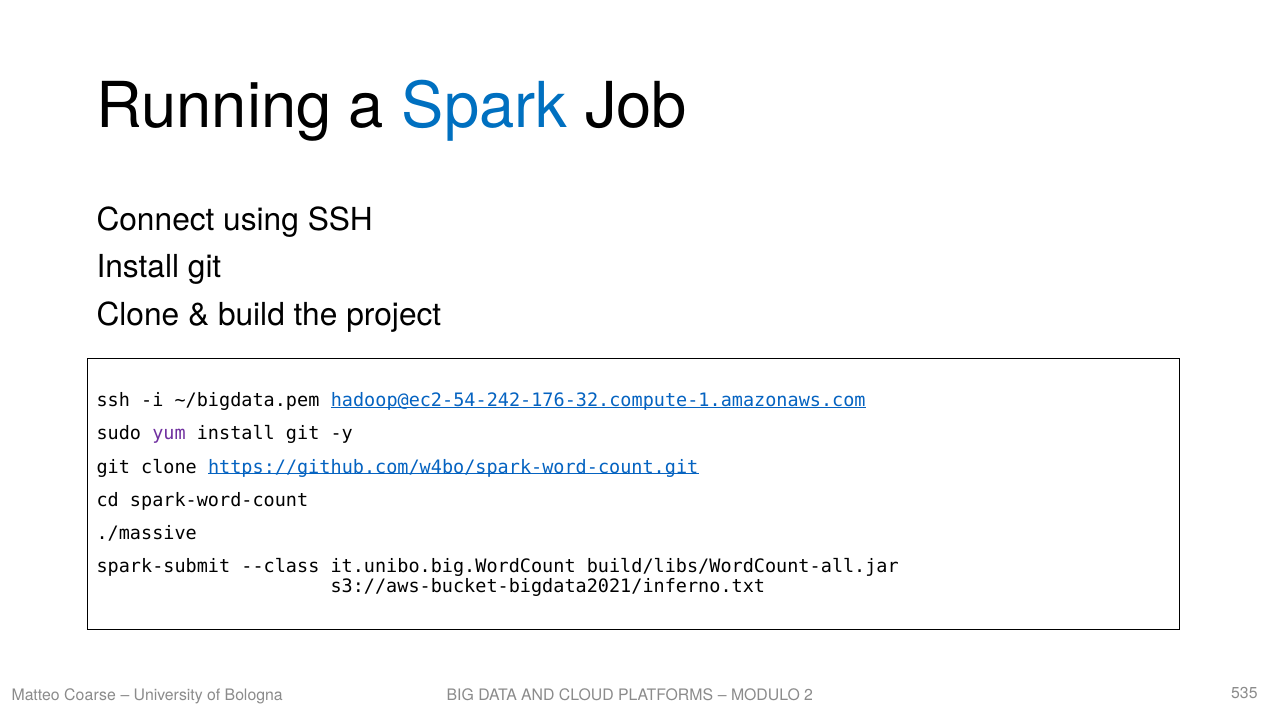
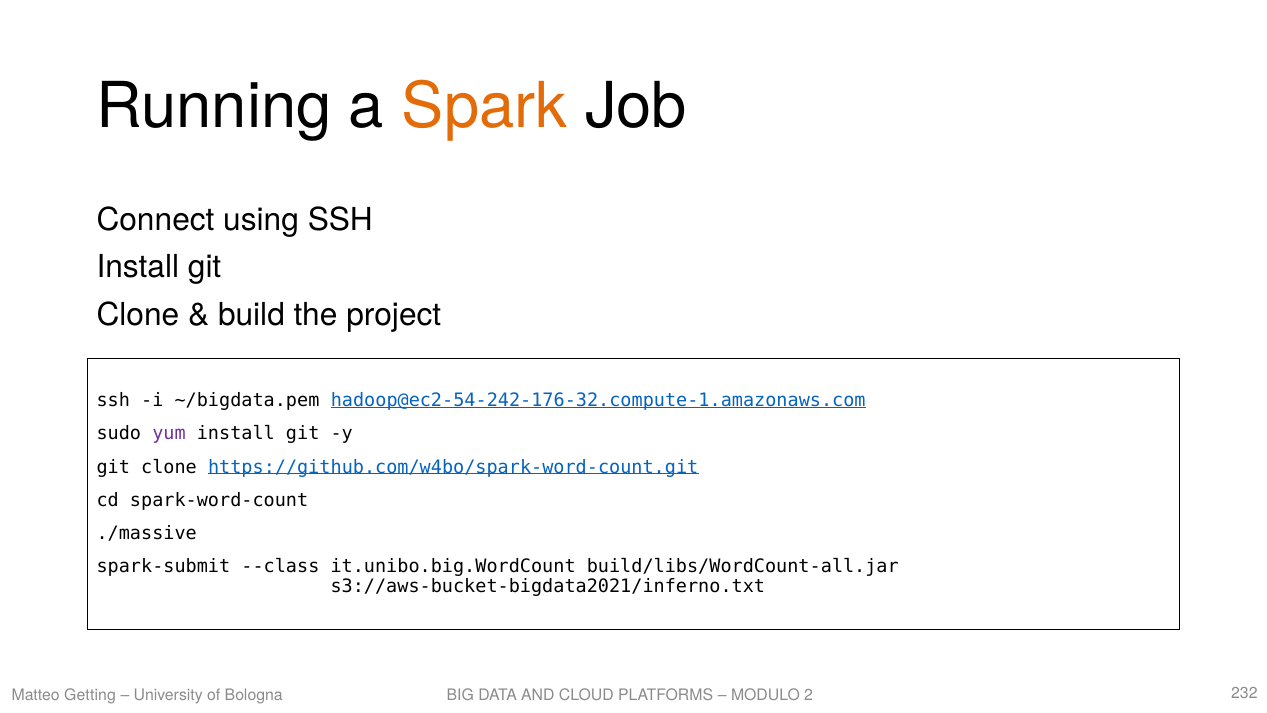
Spark colour: blue -> orange (485, 106)
Coarse: Coarse -> Getting (90, 695)
535: 535 -> 232 (1244, 693)
